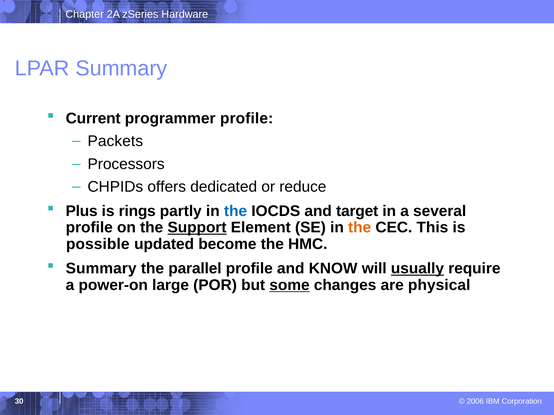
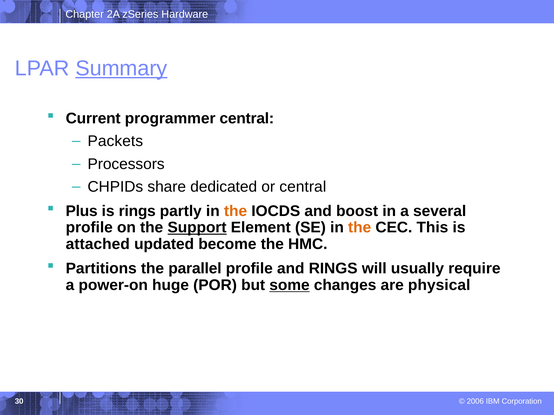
Summary underline: none -> present (121, 68)
programmer profile: profile -> central (247, 119)
offers: offers -> share (167, 187)
or reduce: reduce -> central (303, 187)
the colour: blue -> orange (236, 211)
target: target -> boost (357, 211)
possible: possible -> attached (98, 244)
Summary: Summary -> Partitions (101, 269)
and KNOW: KNOW -> RINGS (333, 269)
usually underline: present -> none (417, 269)
large: large -> huge (171, 285)
